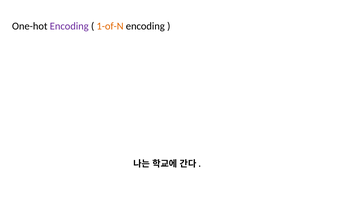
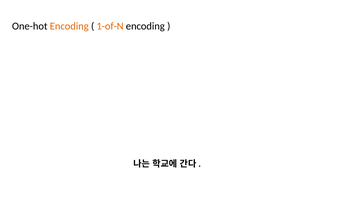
Encoding colour: purple -> orange (69, 26)
